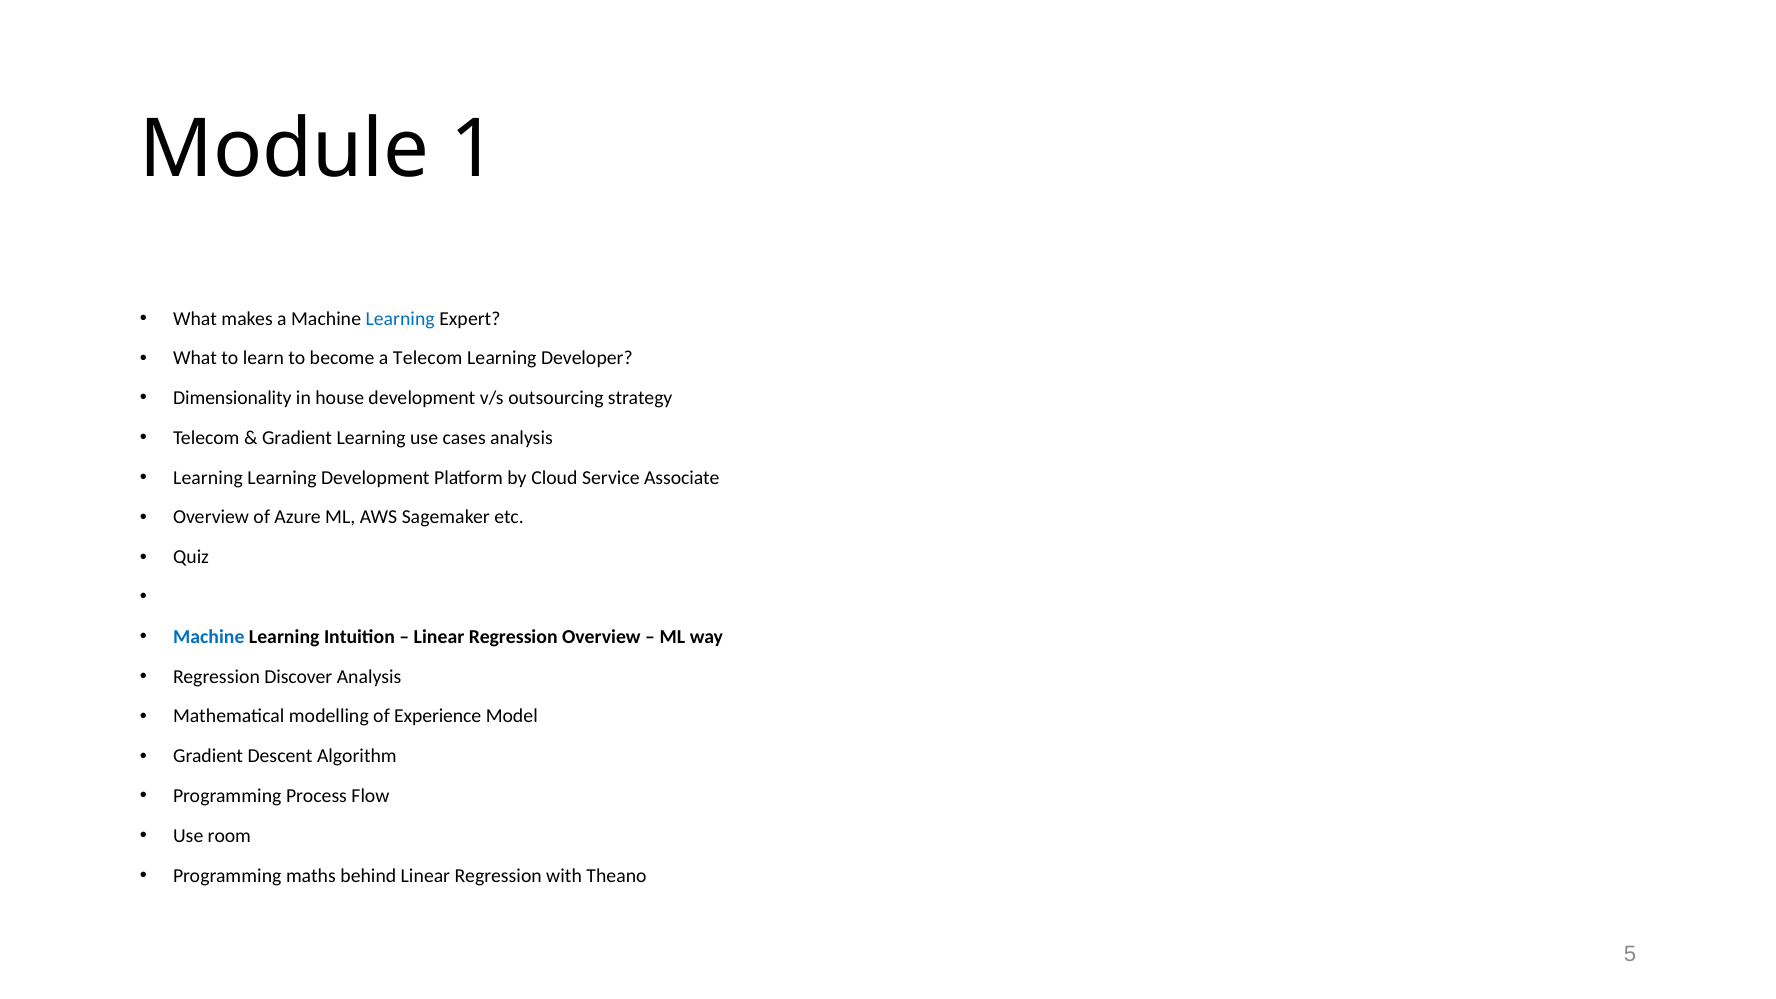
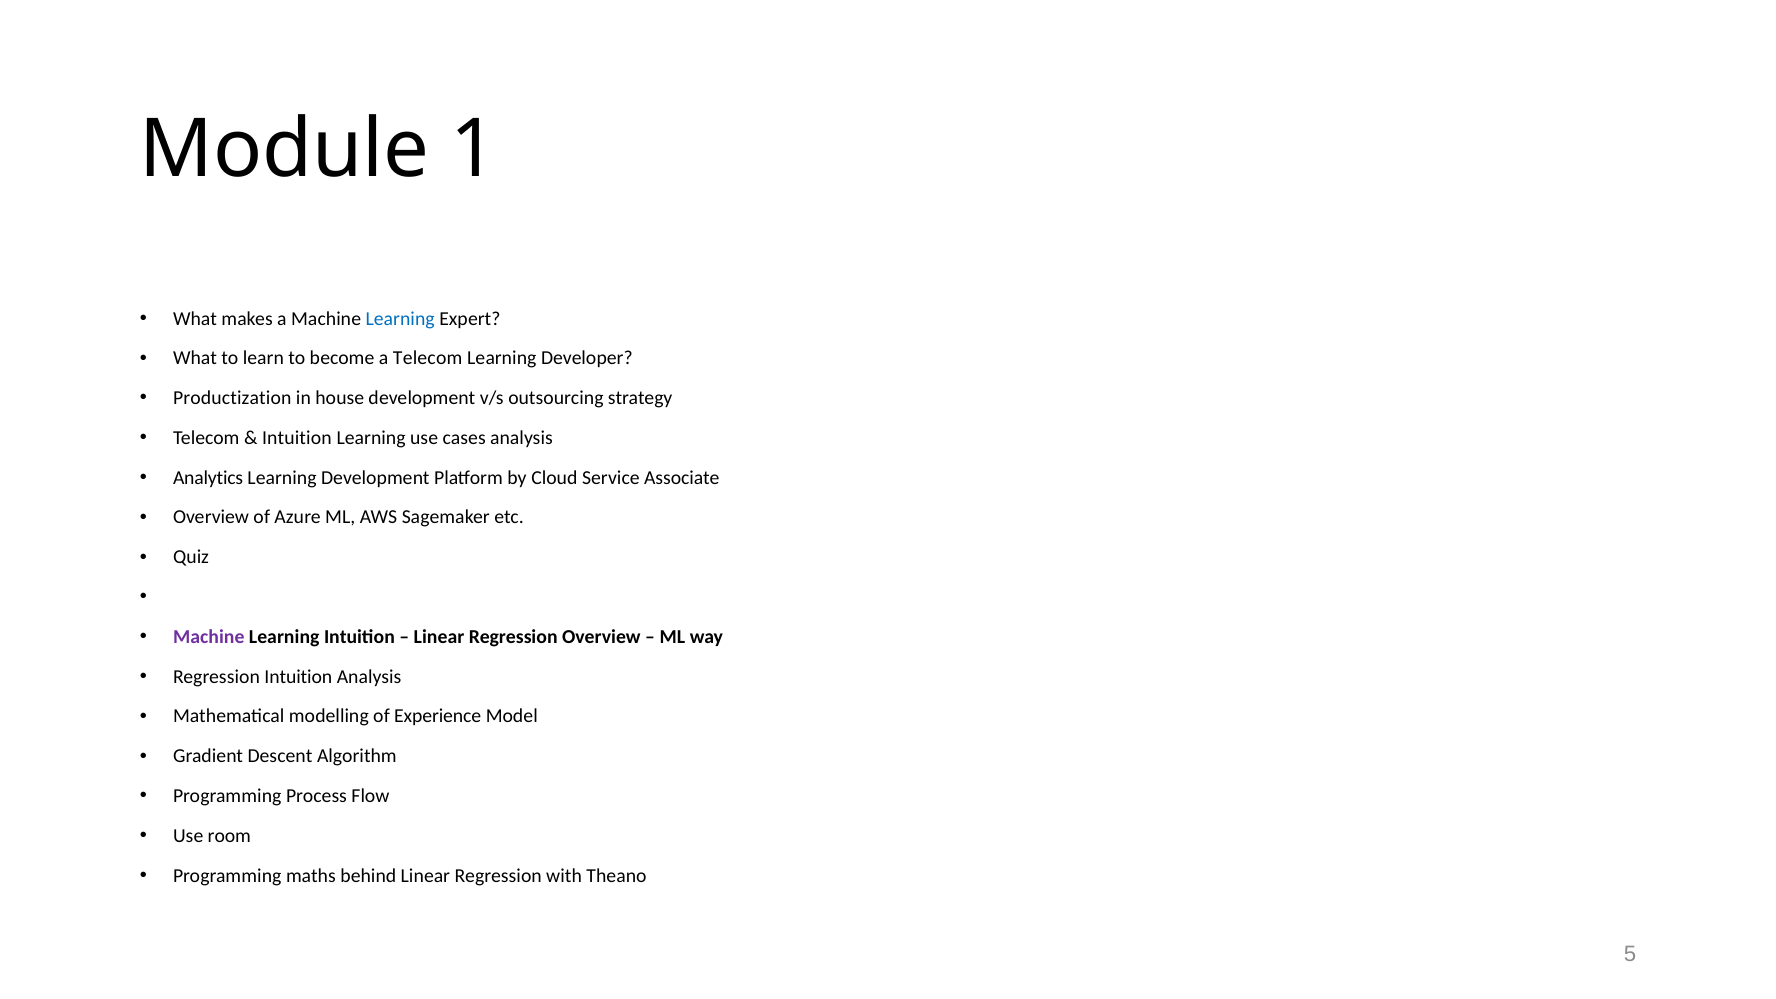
Dimensionality: Dimensionality -> Productization (232, 398)
Gradient: Gradient -> Intuition (297, 438)
Learning: Learning -> Analytics (208, 478)
Machine colour: blue -> purple (209, 637)
Regression Discover: Discover -> Intuition (298, 677)
